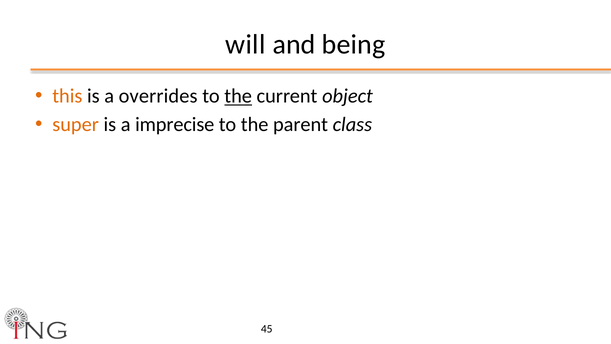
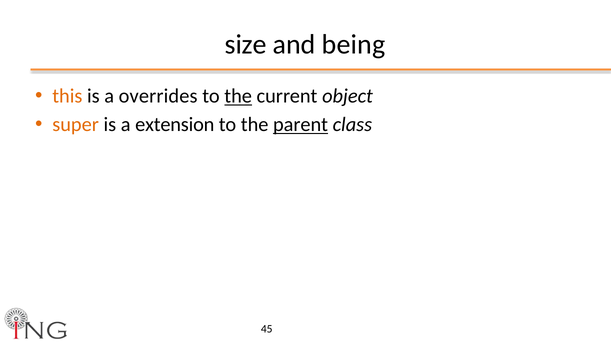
will: will -> size (246, 44)
imprecise: imprecise -> extension (175, 125)
parent underline: none -> present (301, 125)
